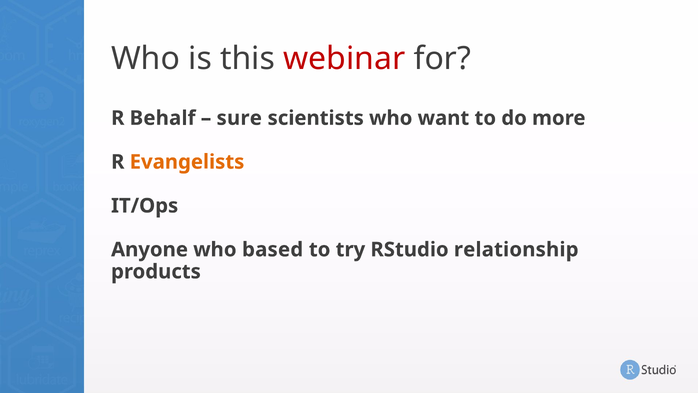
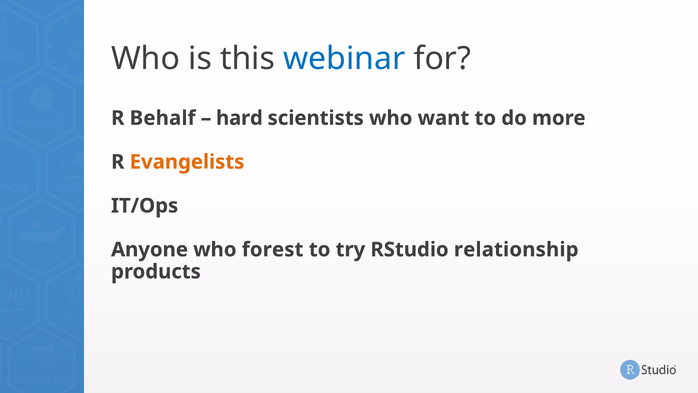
webinar colour: red -> blue (344, 59)
sure: sure -> hard (239, 118)
based: based -> forest (273, 249)
